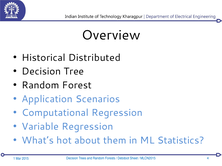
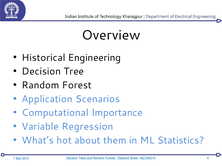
Distributed: Distributed -> Engineering (94, 58)
Computational Regression: Regression -> Importance (117, 113)
